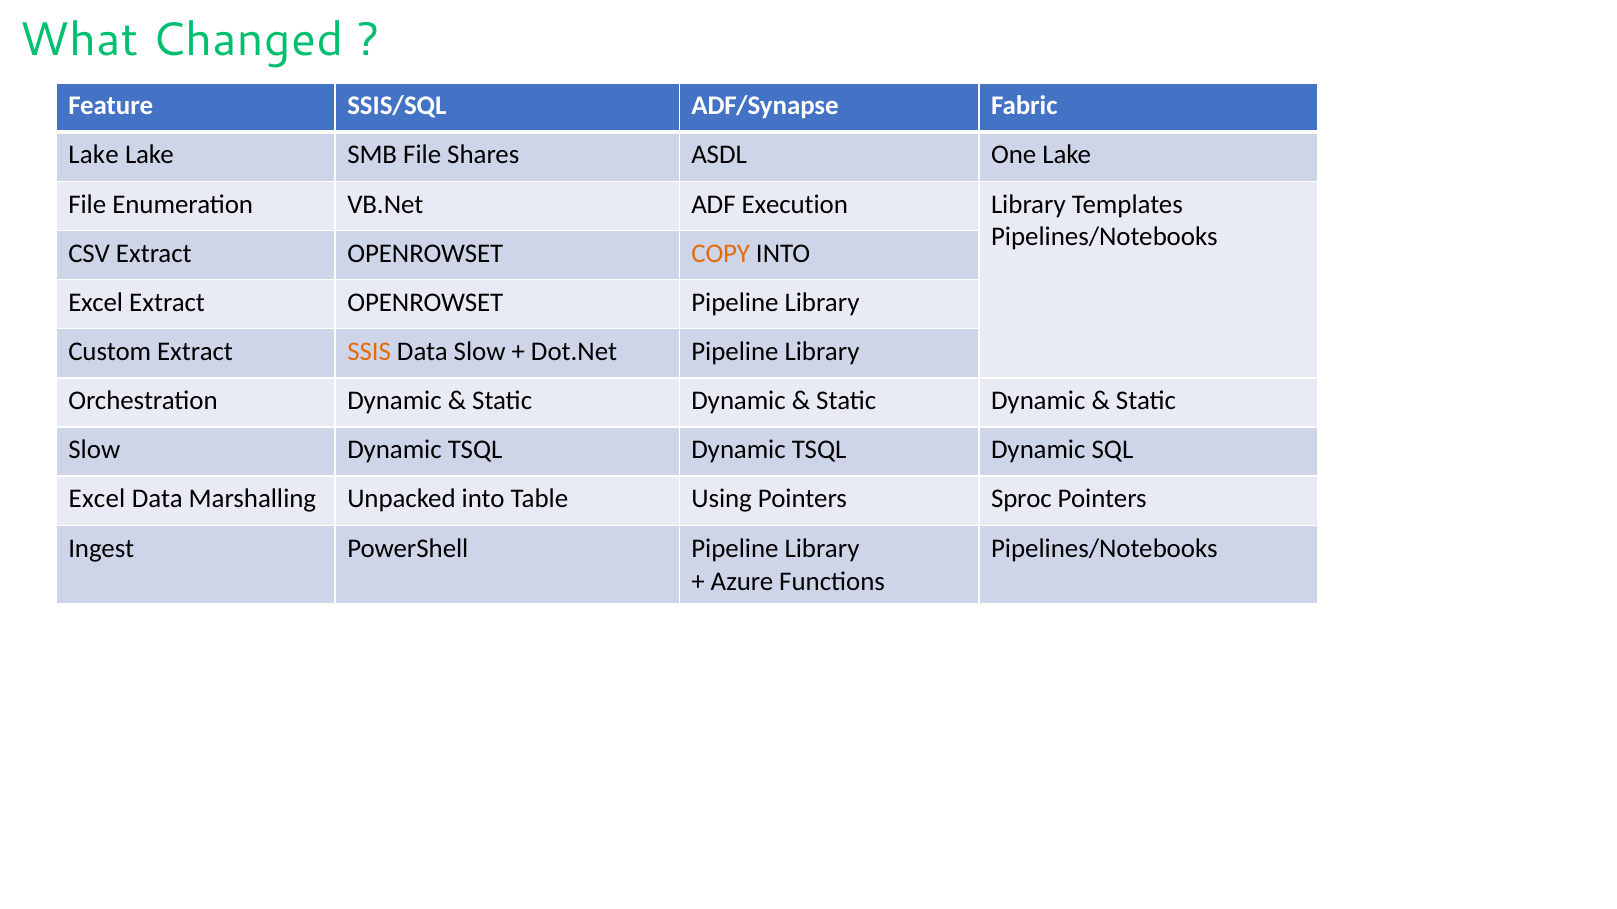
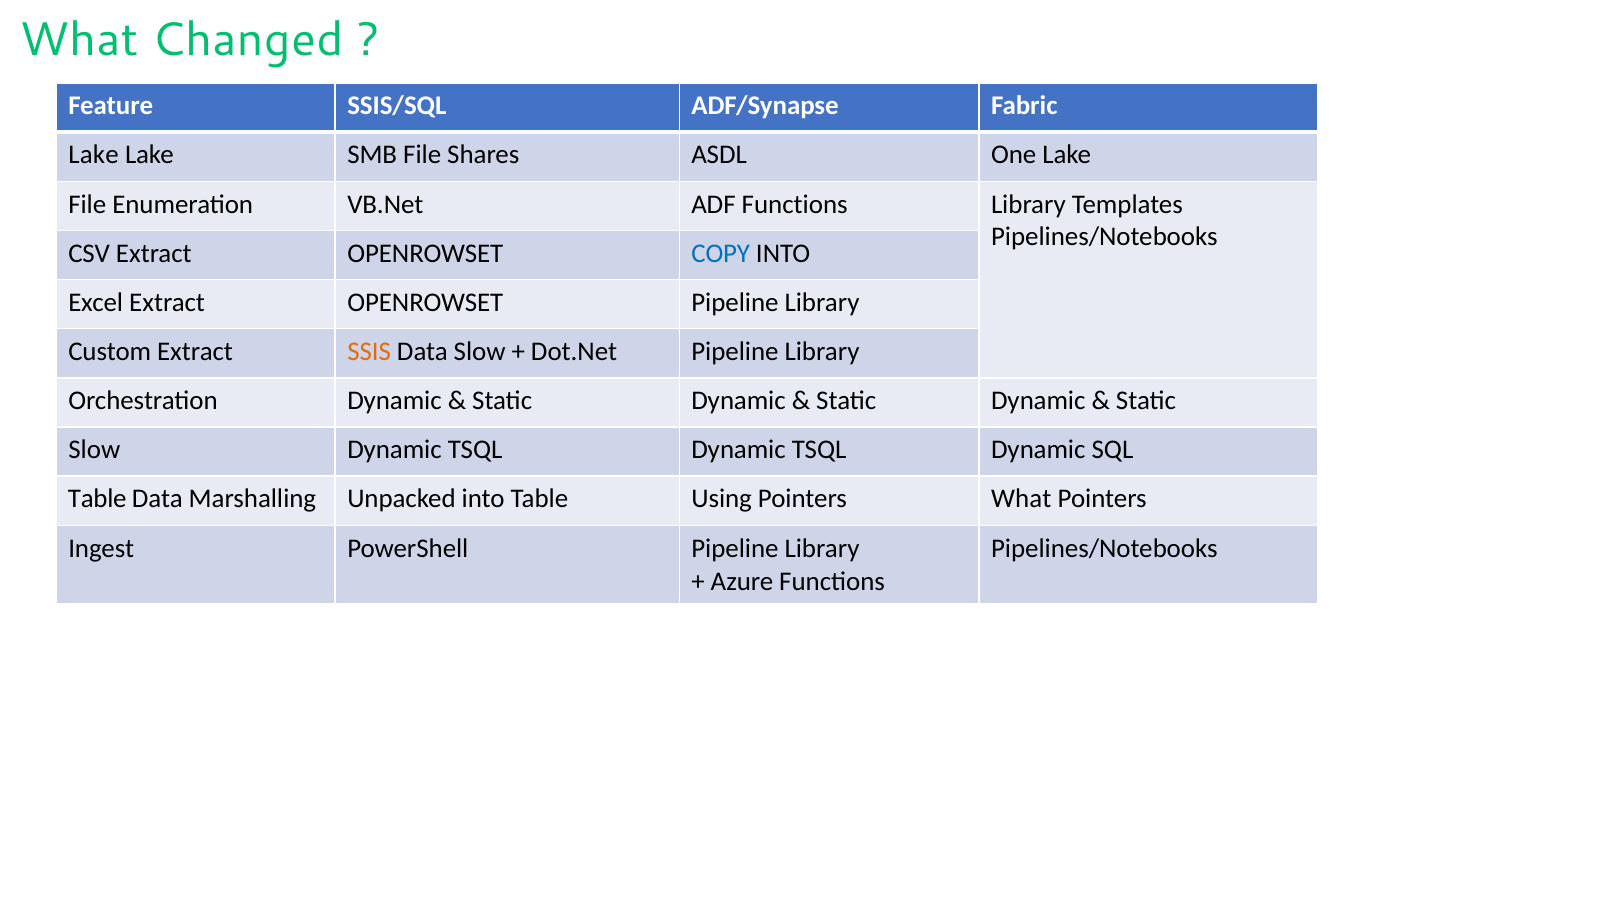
ADF Execution: Execution -> Functions (795, 204)
COPY colour: orange -> blue (721, 253)
Excel: Excel -> Table (97, 499)
Pointers Sproc: Sproc -> What (1021, 499)
